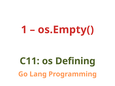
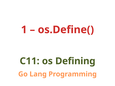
os.Empty(: os.Empty( -> os.Define( (66, 30)
